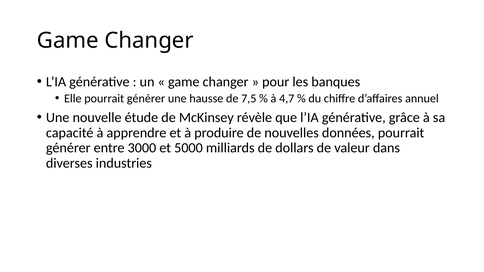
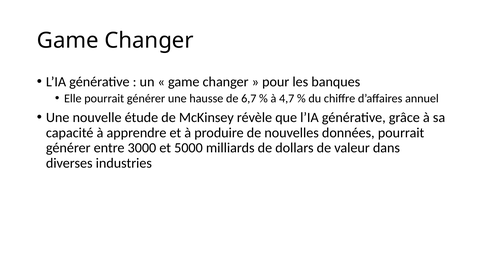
7,5: 7,5 -> 6,7 (249, 98)
